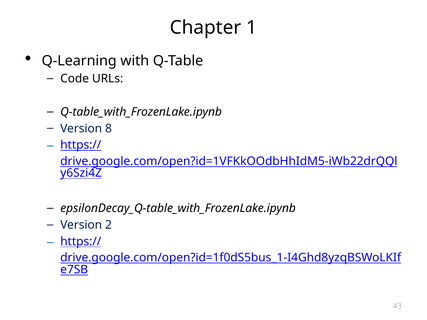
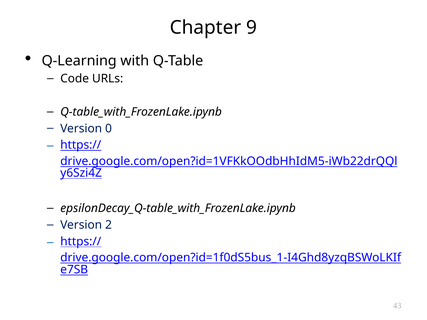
1: 1 -> 9 (252, 28)
8: 8 -> 0 (109, 129)
